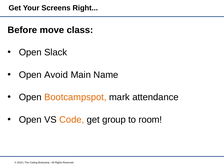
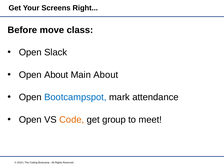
Open Avoid: Avoid -> About (56, 75)
Main Name: Name -> About (106, 75)
Bootcampspot colour: orange -> blue (75, 97)
room: room -> meet (150, 120)
